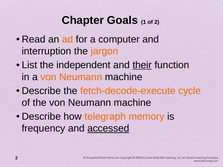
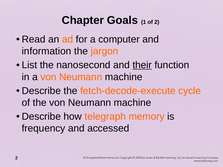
interruption: interruption -> information (47, 51)
independent: independent -> nanosecond (83, 65)
accessed underline: present -> none (108, 129)
